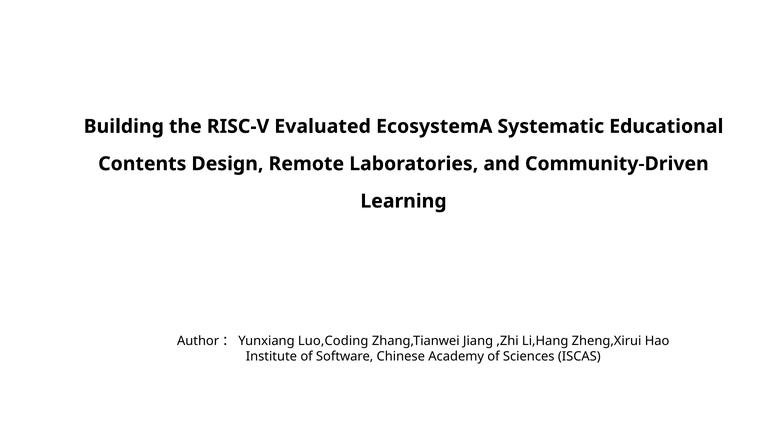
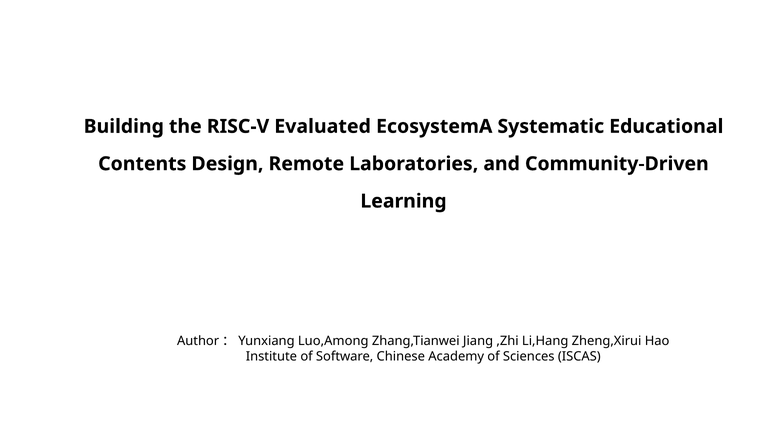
Luo,Coding: Luo,Coding -> Luo,Among (333, 341)
